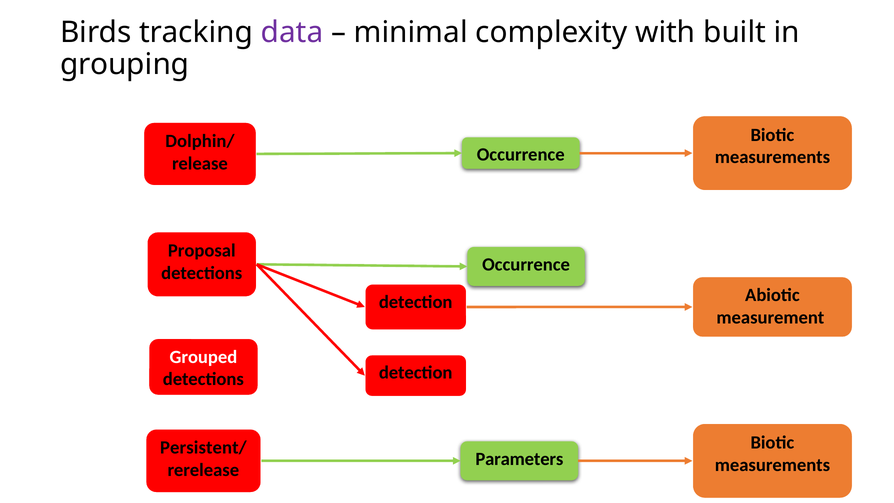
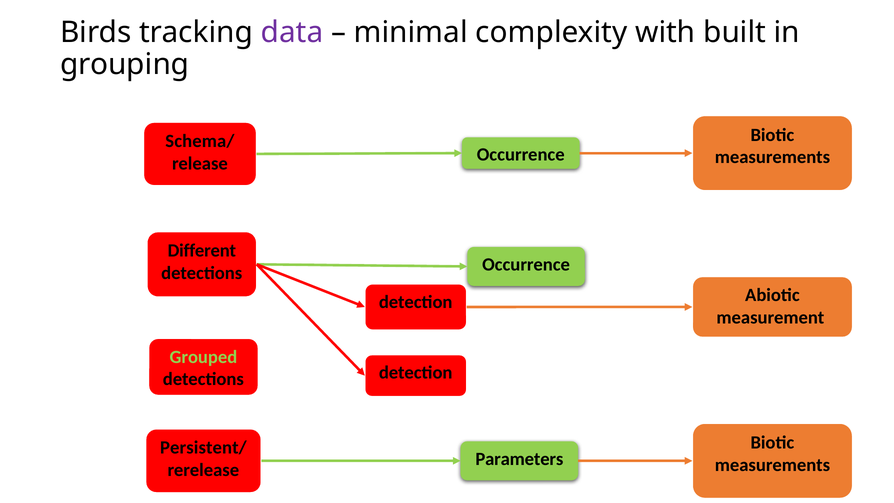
Dolphin/: Dolphin/ -> Schema/ (200, 141)
Proposal: Proposal -> Different (202, 251)
Grouped colour: white -> light green (203, 357)
